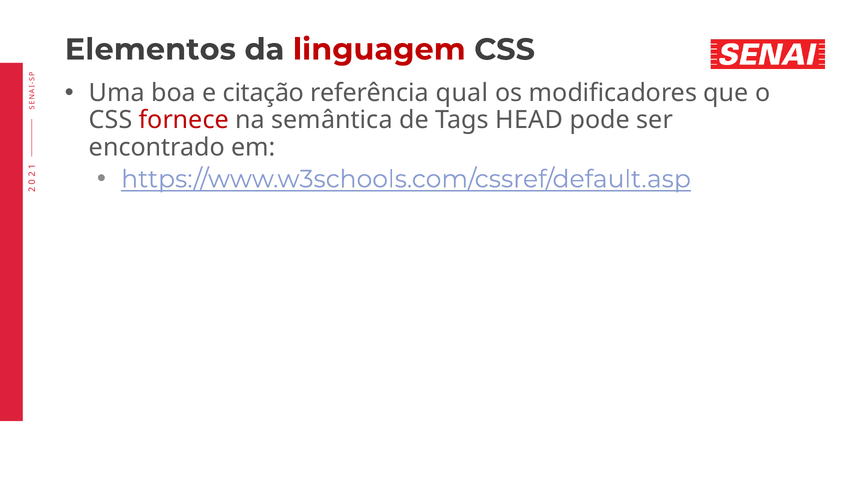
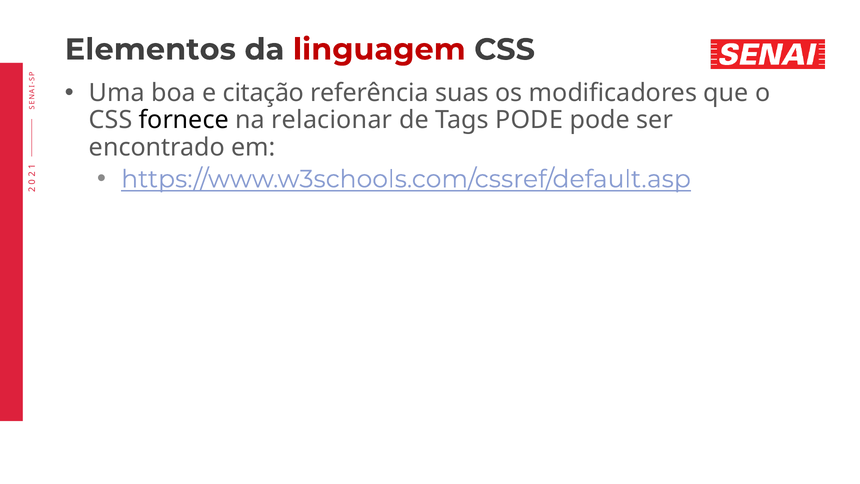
qual: qual -> suas (462, 93)
fornece colour: red -> black (184, 120)
semântica: semântica -> relacionar (332, 120)
Tags HEAD: HEAD -> PODE (529, 120)
